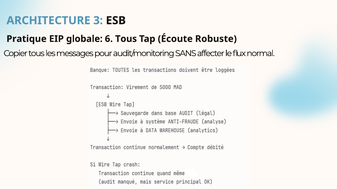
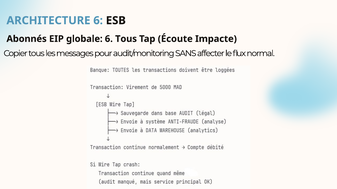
ARCHITECTURE 3: 3 -> 6 (98, 21)
Pratique: Pratique -> Abonnés (27, 39)
Robuste: Robuste -> Impacte (216, 39)
